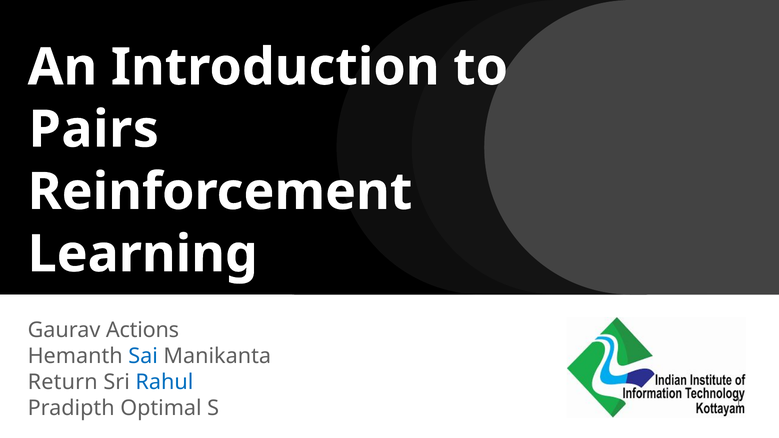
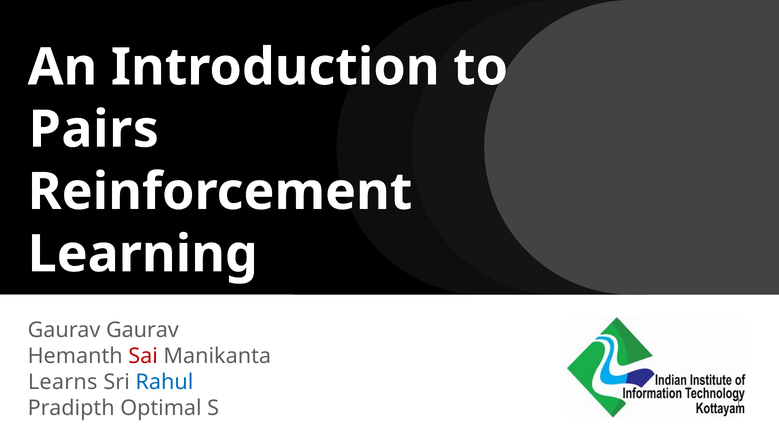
Gaurav Actions: Actions -> Gaurav (142, 330)
Sai colour: blue -> red (143, 356)
Return: Return -> Learns (63, 382)
